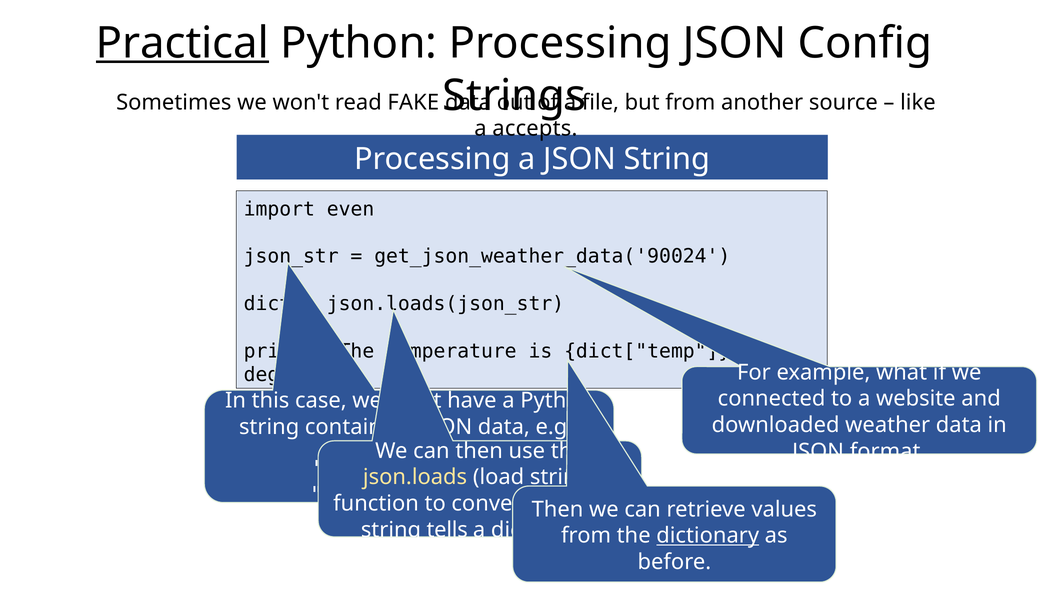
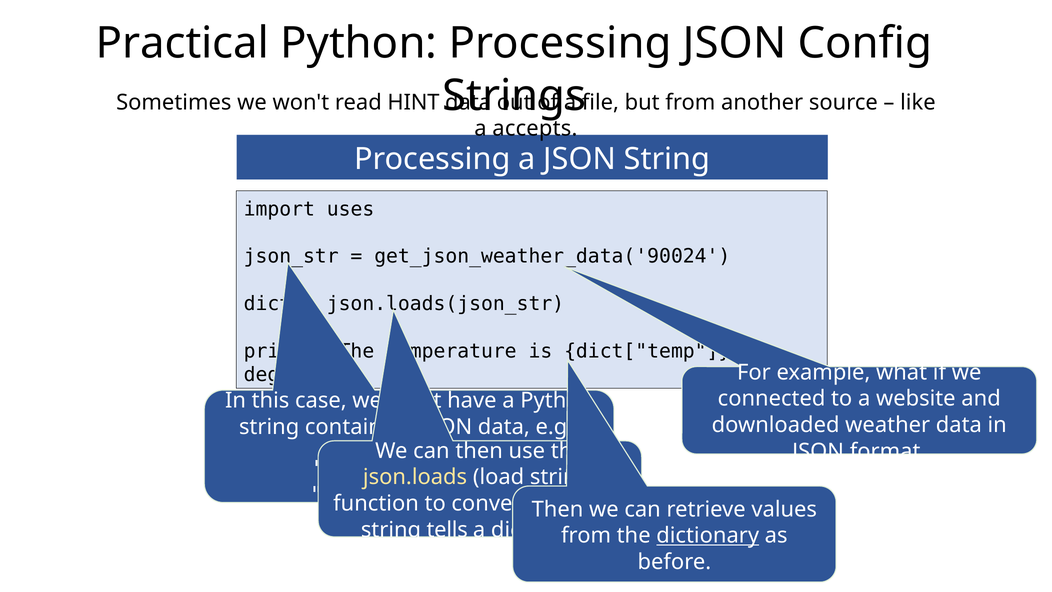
Practical underline: present -> none (182, 43)
FAKE: FAKE -> HINT (413, 102)
even: even -> uses (351, 209)
